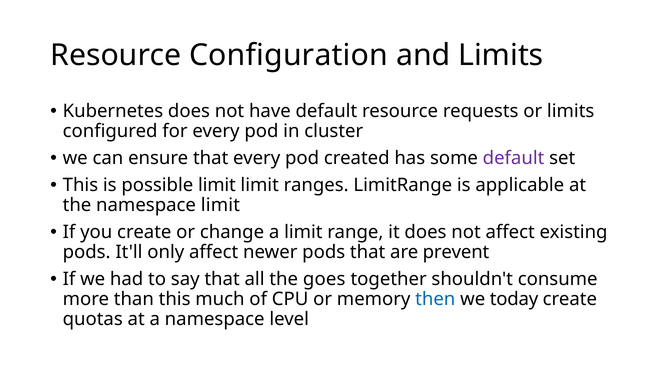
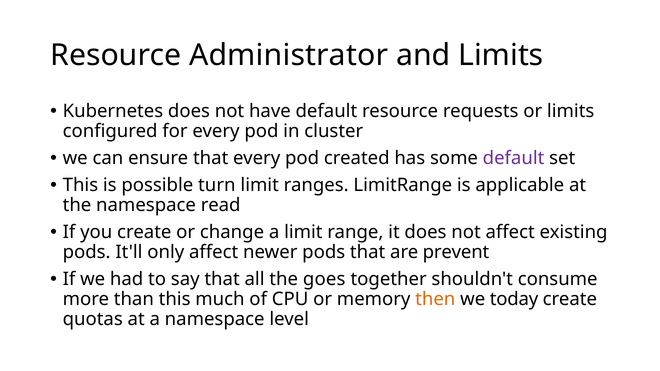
Configuration: Configuration -> Administrator (289, 55)
possible limit: limit -> turn (217, 185)
namespace limit: limit -> read (221, 205)
then colour: blue -> orange (435, 299)
